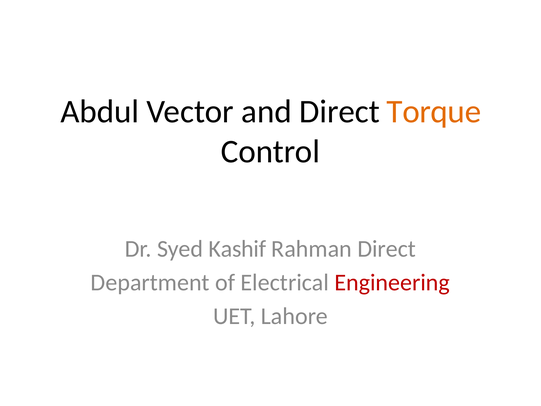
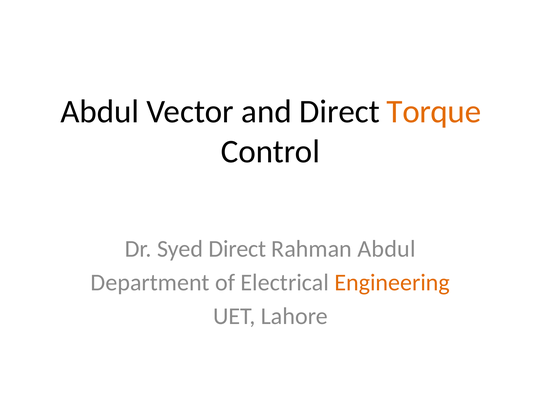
Syed Kashif: Kashif -> Direct (237, 249)
Rahman Direct: Direct -> Abdul (386, 249)
Engineering colour: red -> orange (392, 282)
